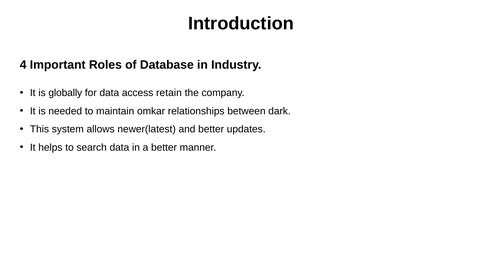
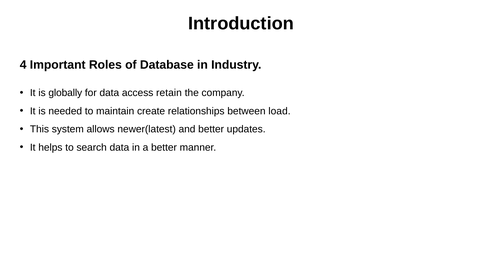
omkar: omkar -> create (151, 111)
dark: dark -> load (279, 111)
